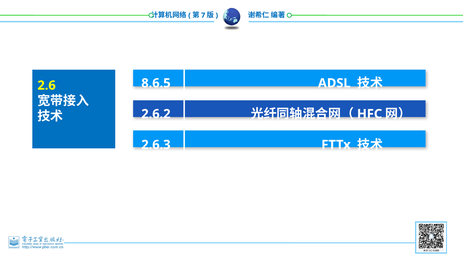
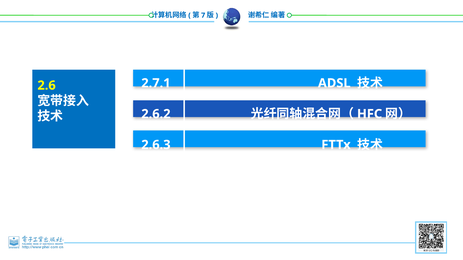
8.6.5: 8.6.5 -> 2.7.1 (156, 83)
